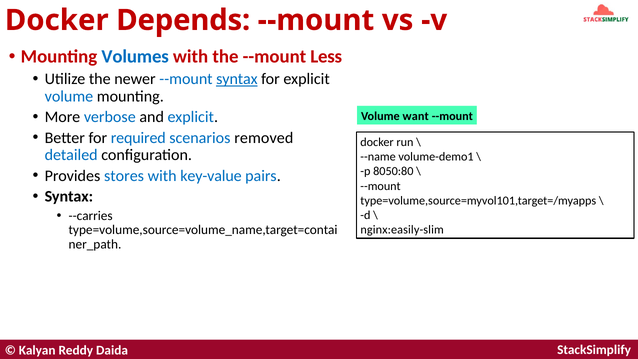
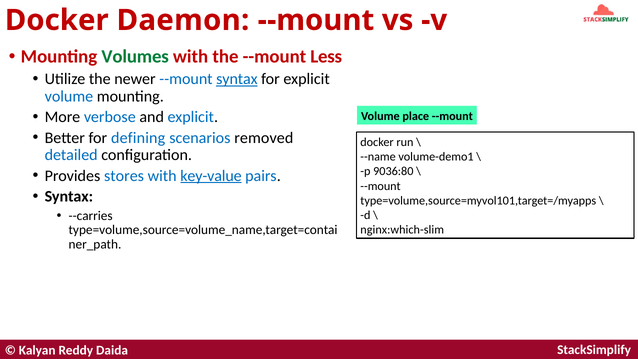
Depends: Depends -> Daemon (183, 20)
Volumes colour: blue -> green (135, 57)
want: want -> place (416, 116)
required: required -> defining (138, 138)
8050:80: 8050:80 -> 9036:80 (393, 171)
key-value underline: none -> present (211, 176)
nginx:easily-slim: nginx:easily-slim -> nginx:which-slim (402, 230)
